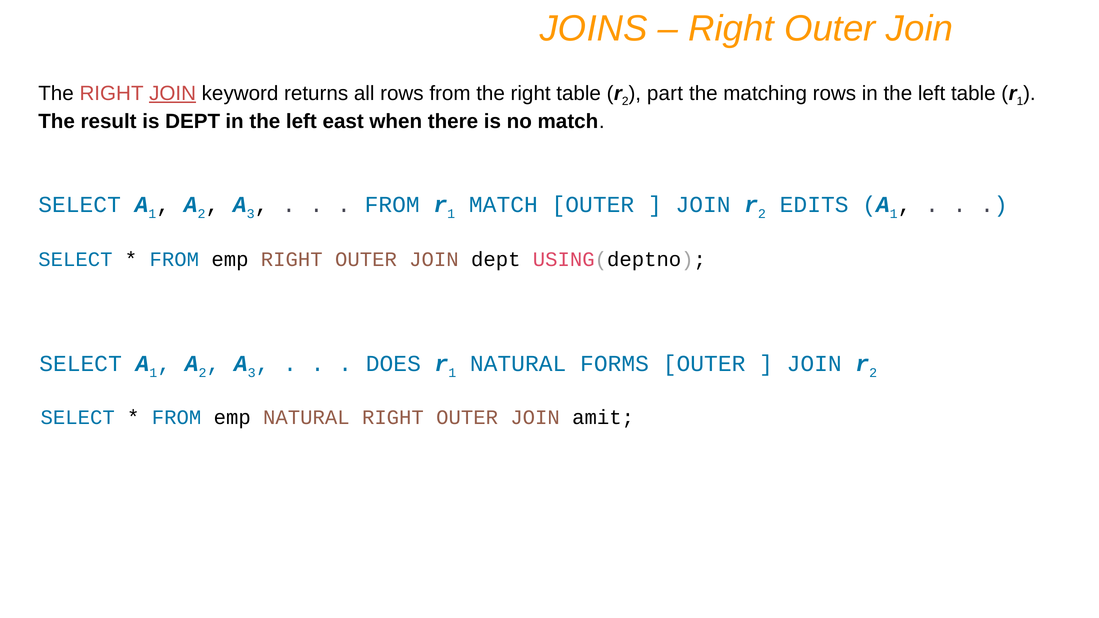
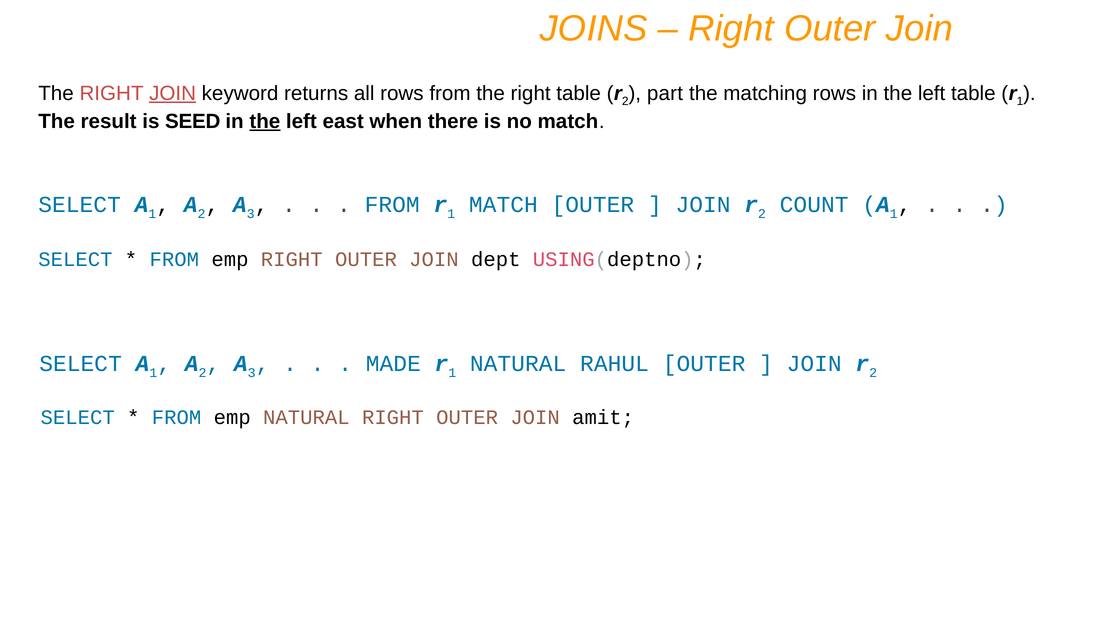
is DEPT: DEPT -> SEED (193, 121)
the underline: none -> present (265, 121)
EDITS: EDITS -> COUNT (814, 205)
DOES: DOES -> MADE (393, 364)
FORMS: FORMS -> RAHUL (615, 364)
